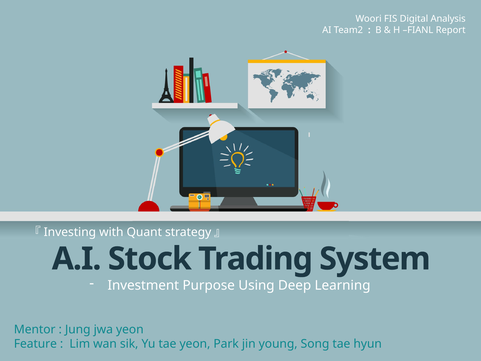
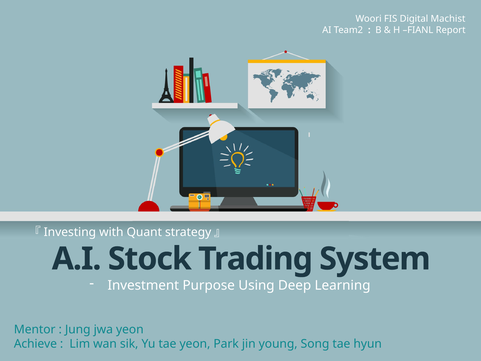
Analysis: Analysis -> Machist (448, 19)
Feature: Feature -> Achieve (35, 344)
